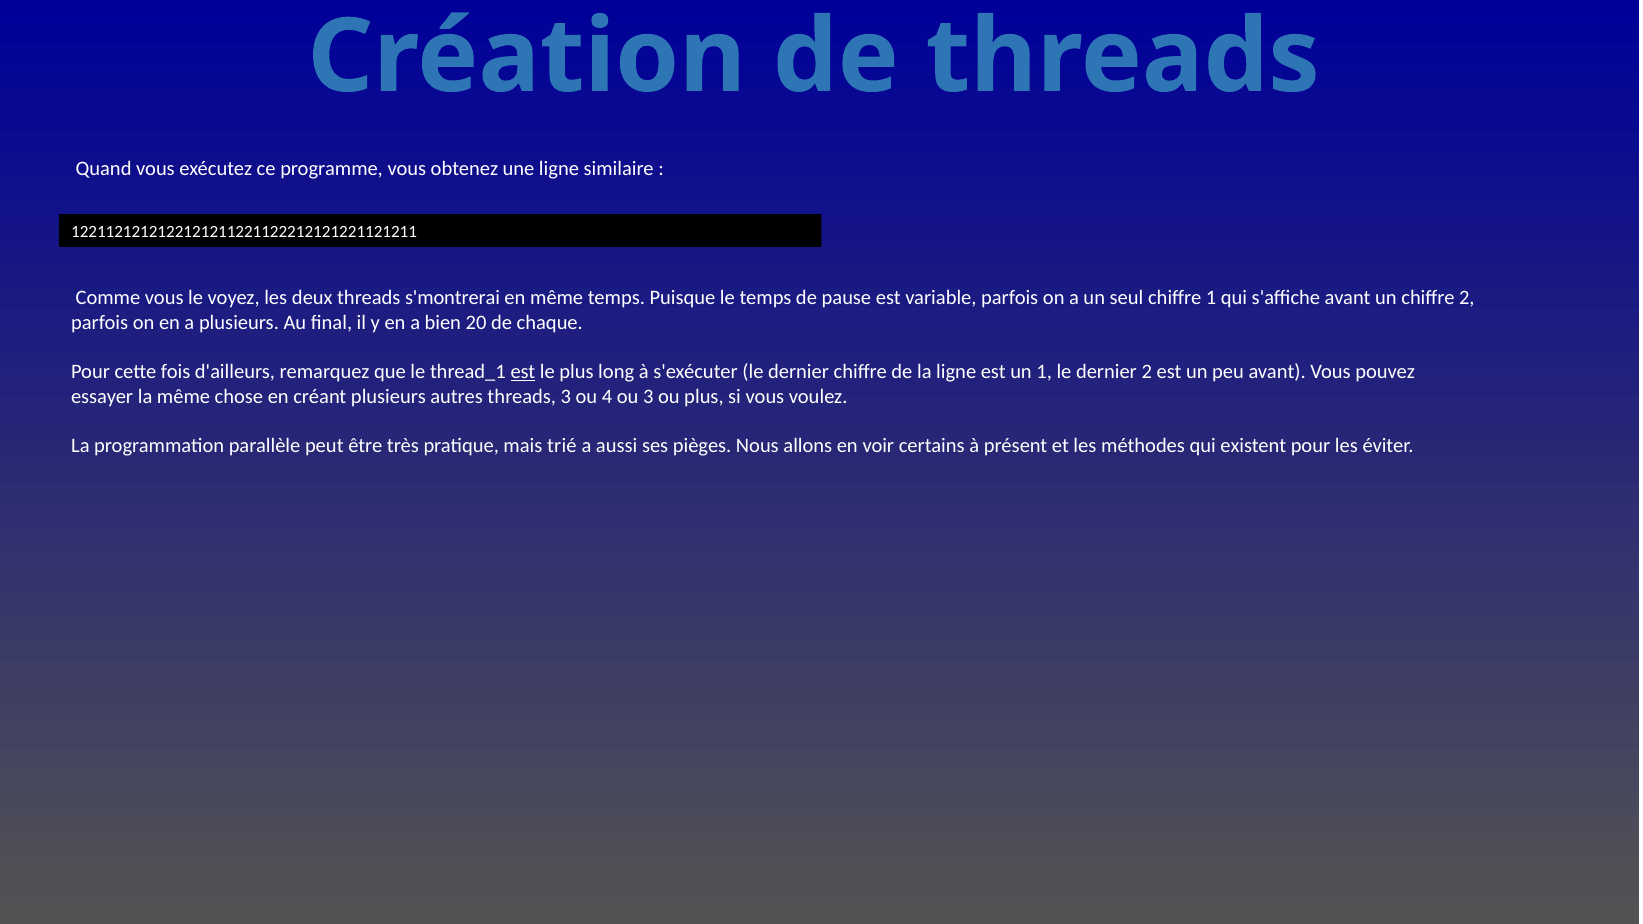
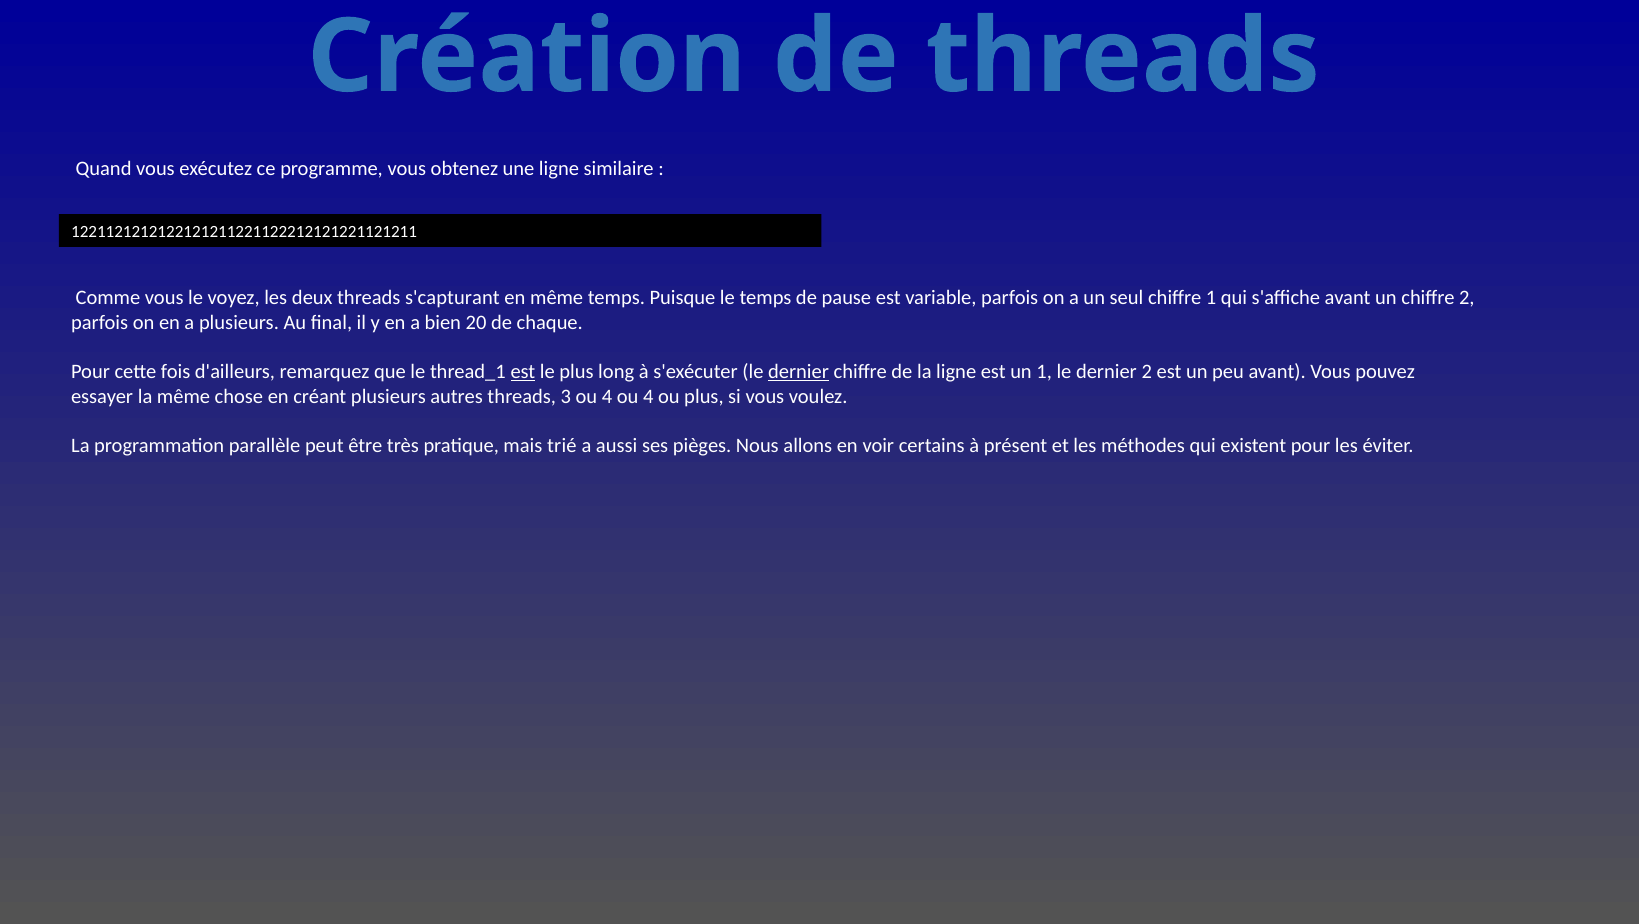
s'montrerai: s'montrerai -> s'capturant (452, 298)
dernier underline: none -> present (799, 372)
4 ou 3: 3 -> 4 (648, 396)
